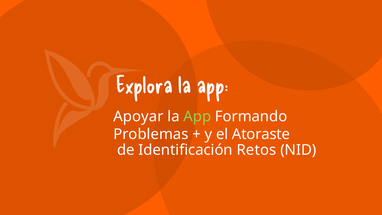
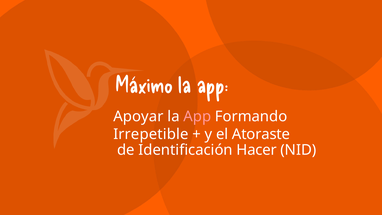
Explora: Explora -> Máximo (144, 85)
App colour: light green -> pink (197, 116)
Problemas: Problemas -> Irrepetible (151, 134)
Retos: Retos -> Hacer (257, 150)
